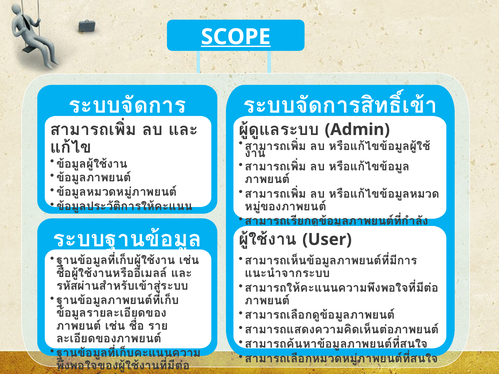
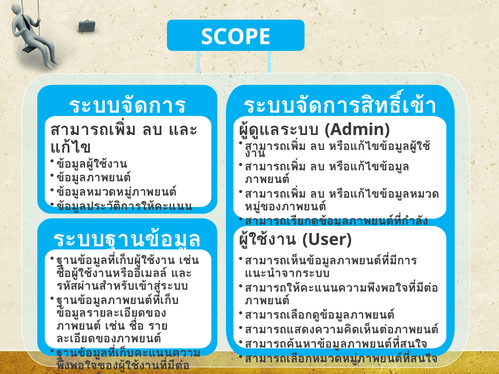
SCOPE underline: present -> none (236, 37)
